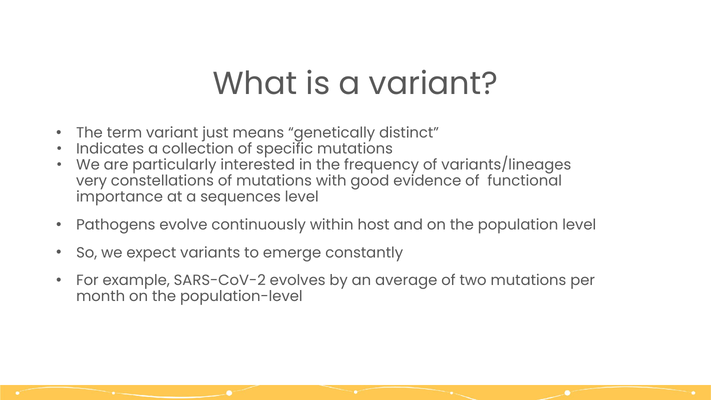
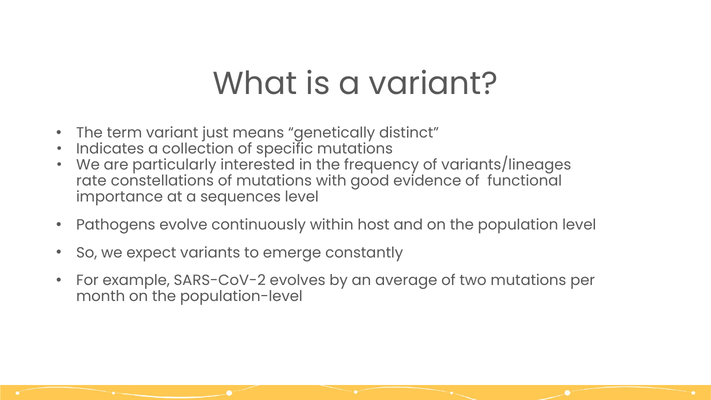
very: very -> rate (91, 181)
